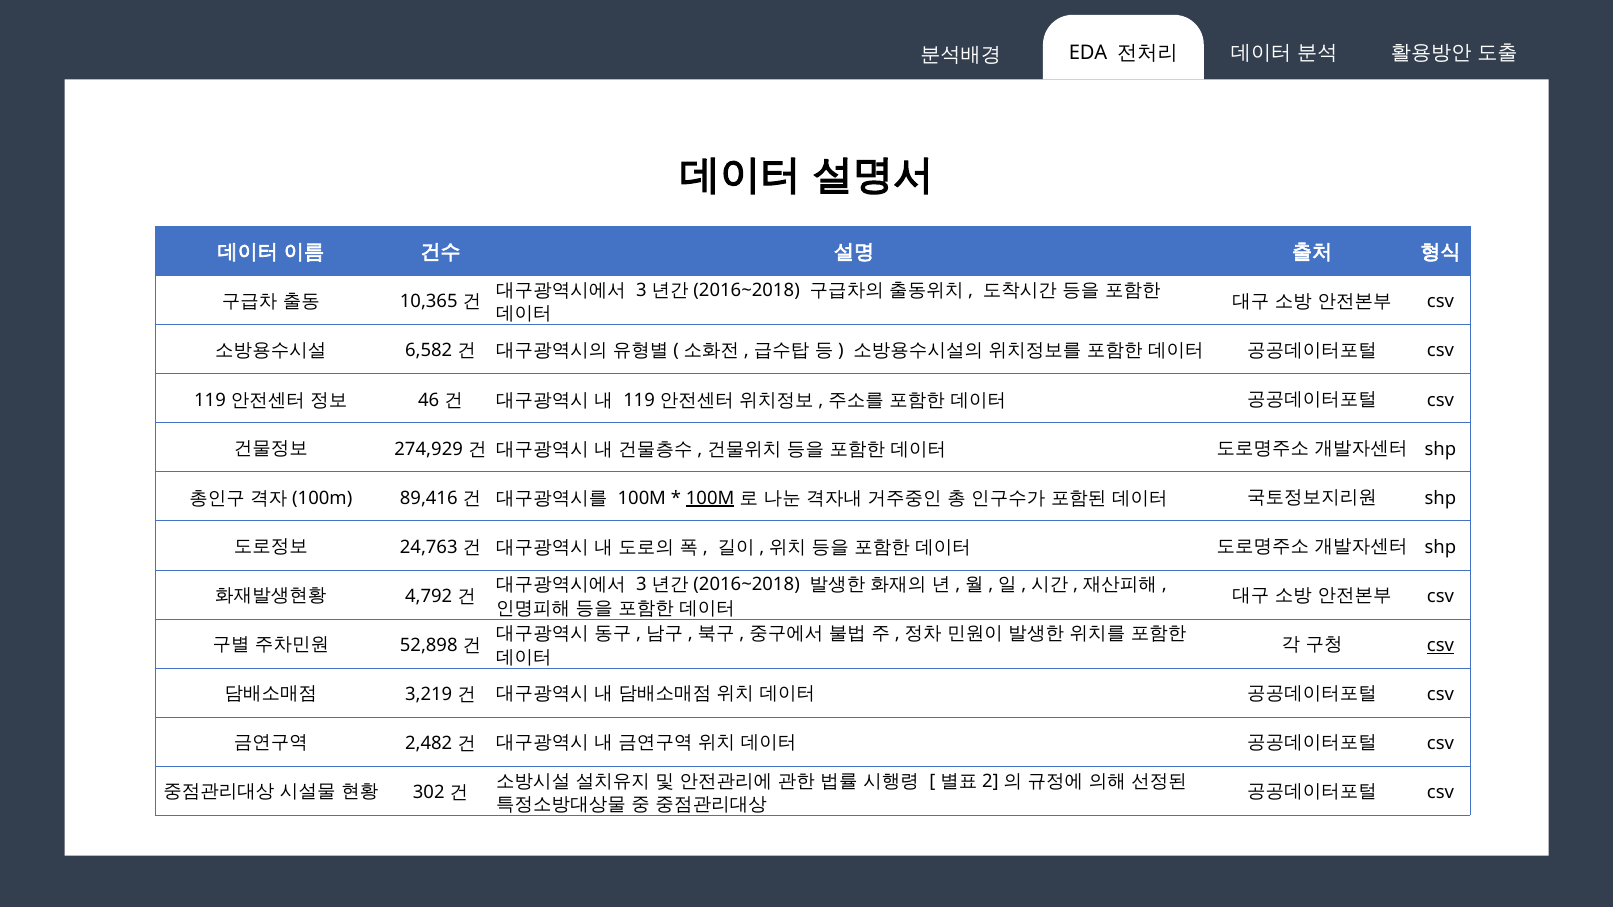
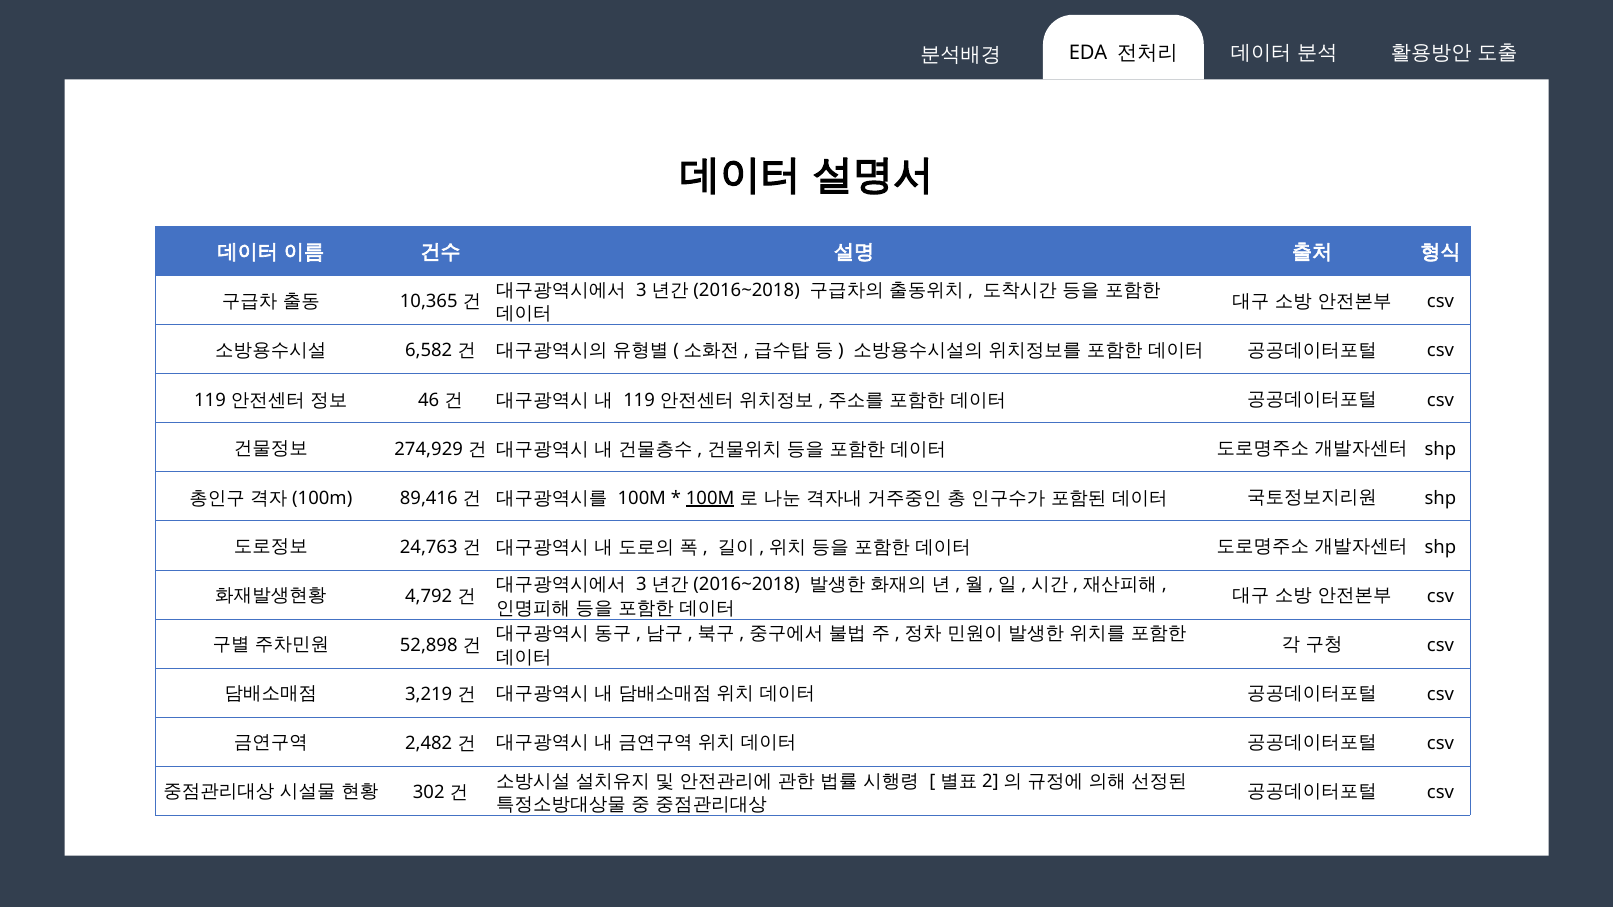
csv underline: present -> none (1441, 645)
